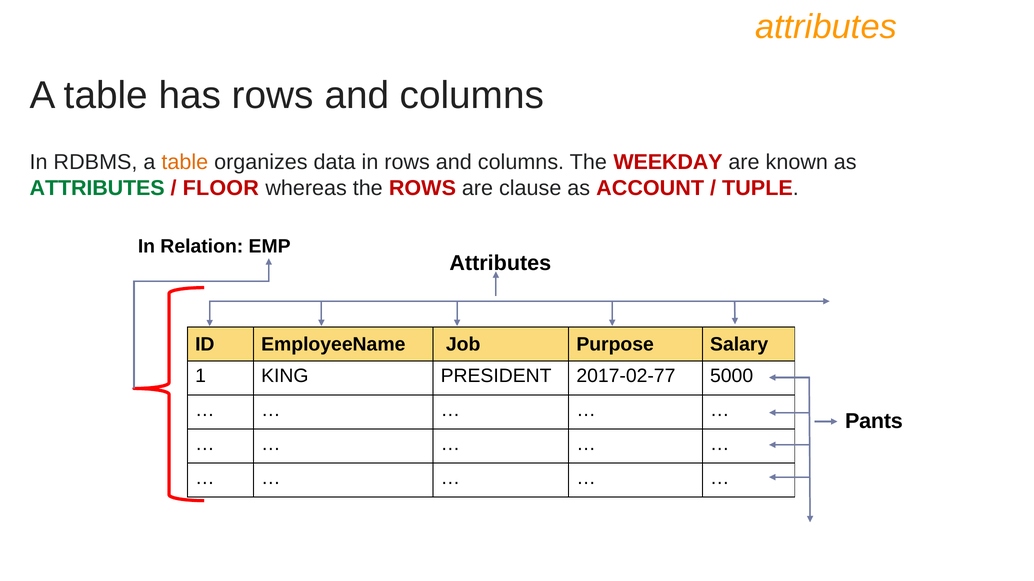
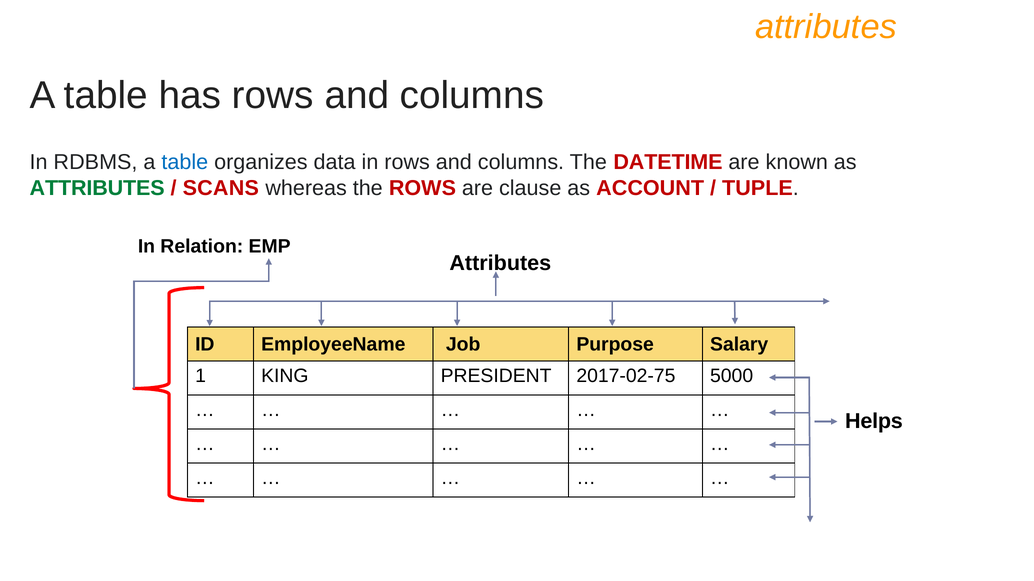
table colour: orange -> blue (185, 162)
WEEKDAY: WEEKDAY -> DATETIME (668, 162)
FLOOR: FLOOR -> SCANS (221, 188)
2017-02-77: 2017-02-77 -> 2017-02-75 (626, 376)
Pants: Pants -> Helps (874, 422)
